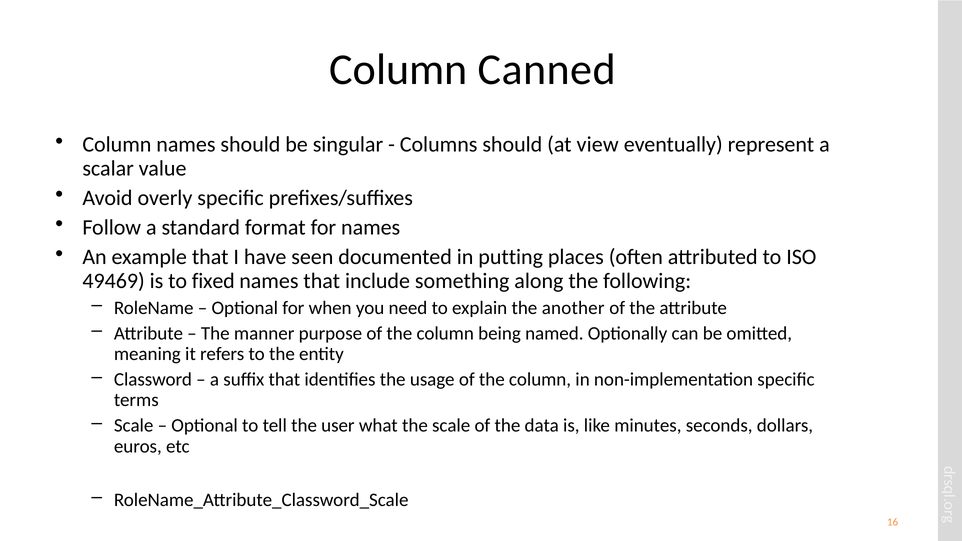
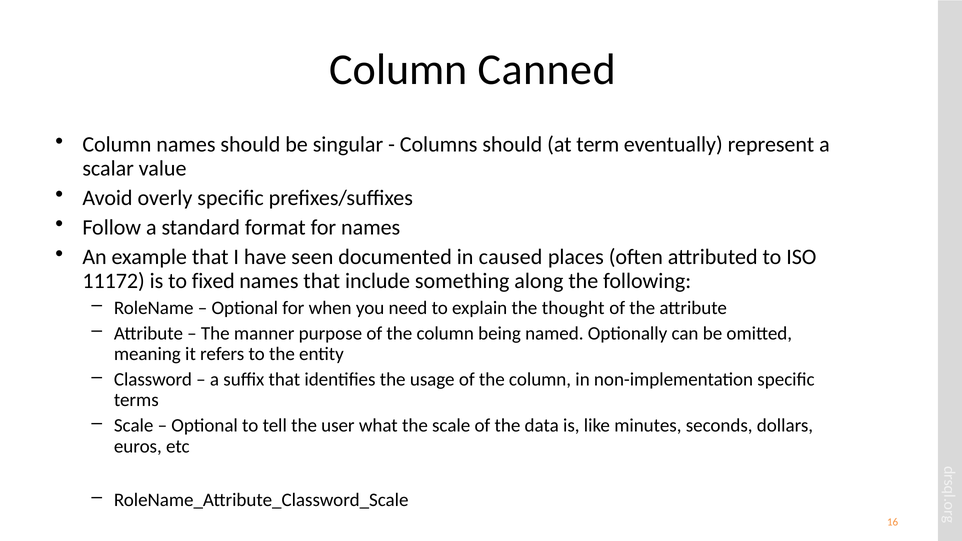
view: view -> term (598, 145)
putting: putting -> caused (511, 257)
49469: 49469 -> 11172 (114, 281)
another: another -> thought (573, 308)
